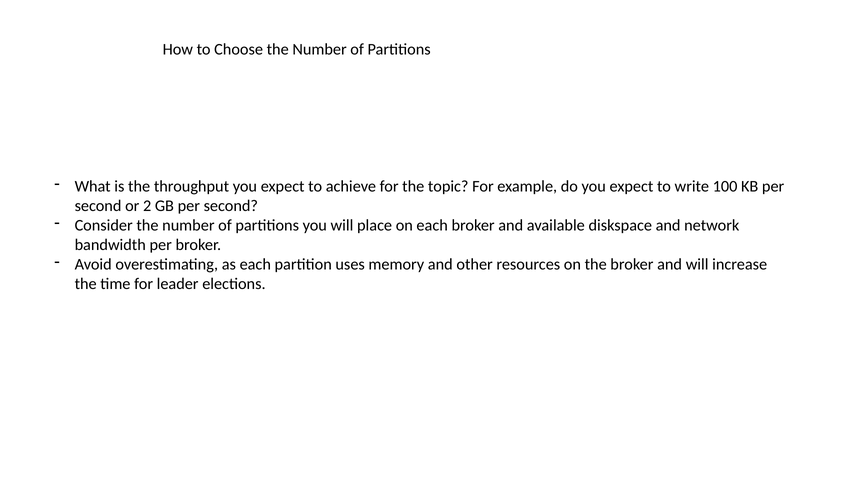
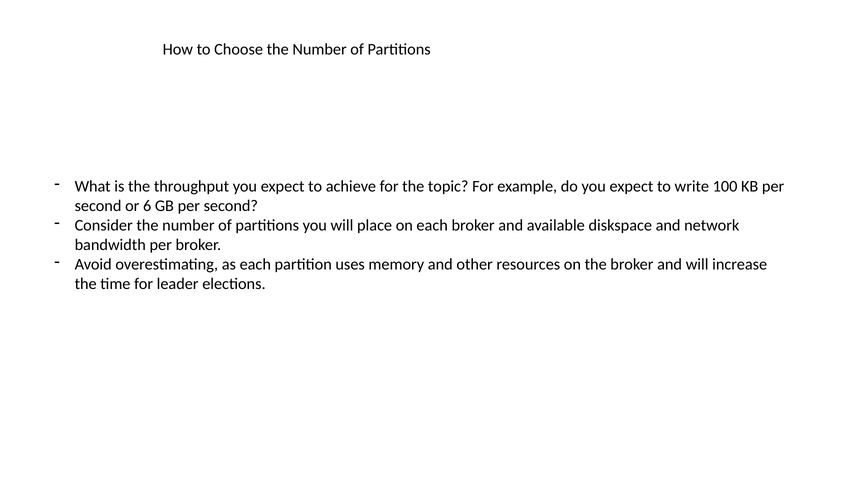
2: 2 -> 6 (147, 206)
